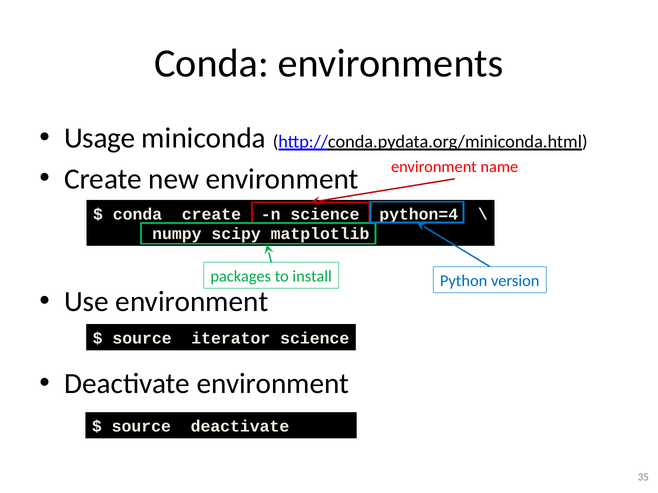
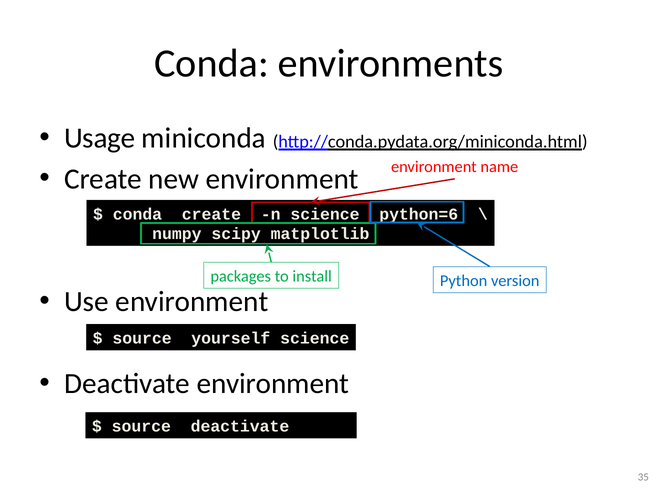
python=4: python=4 -> python=6 (419, 214)
iterator: iterator -> yourself (231, 339)
